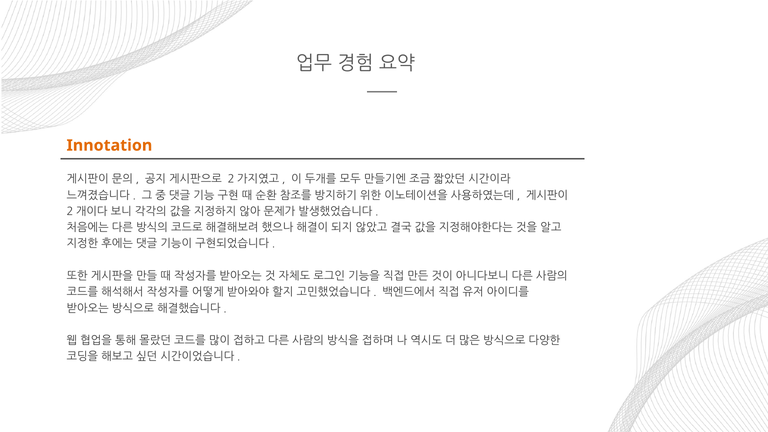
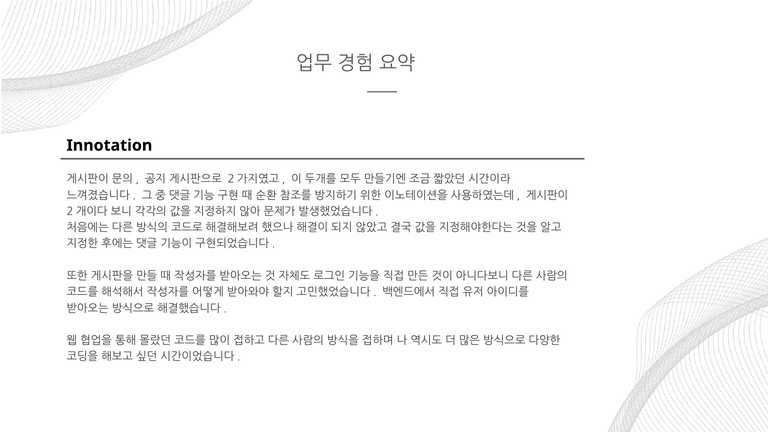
Innotation colour: orange -> black (109, 145)
